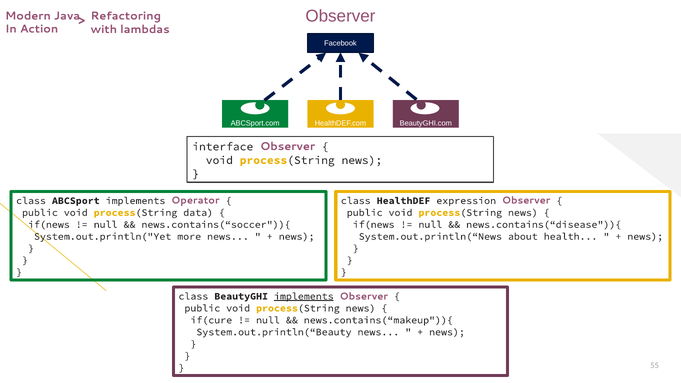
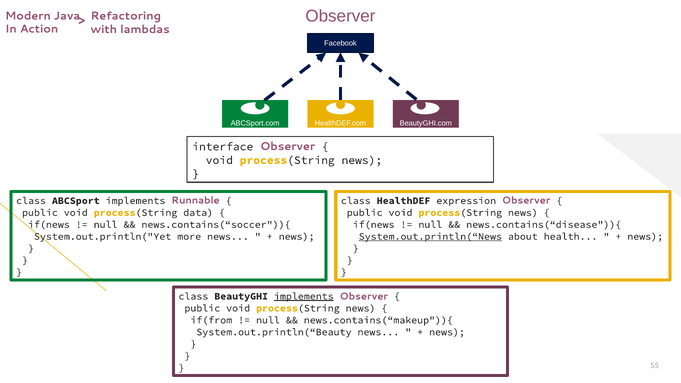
Operator: Operator -> Runnable (196, 201)
System.out.println(“News underline: none -> present (430, 236)
if(cure: if(cure -> if(from (211, 320)
